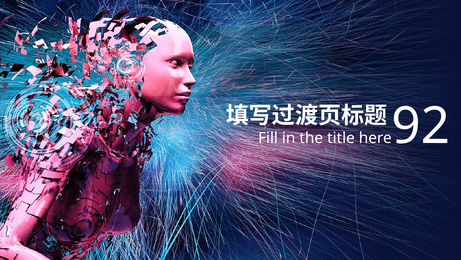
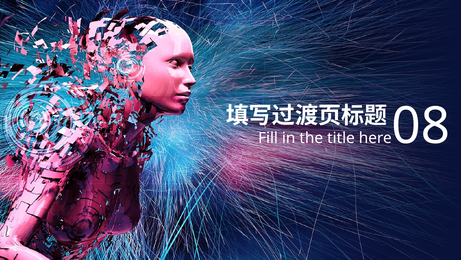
92: 92 -> 08 (421, 126)
